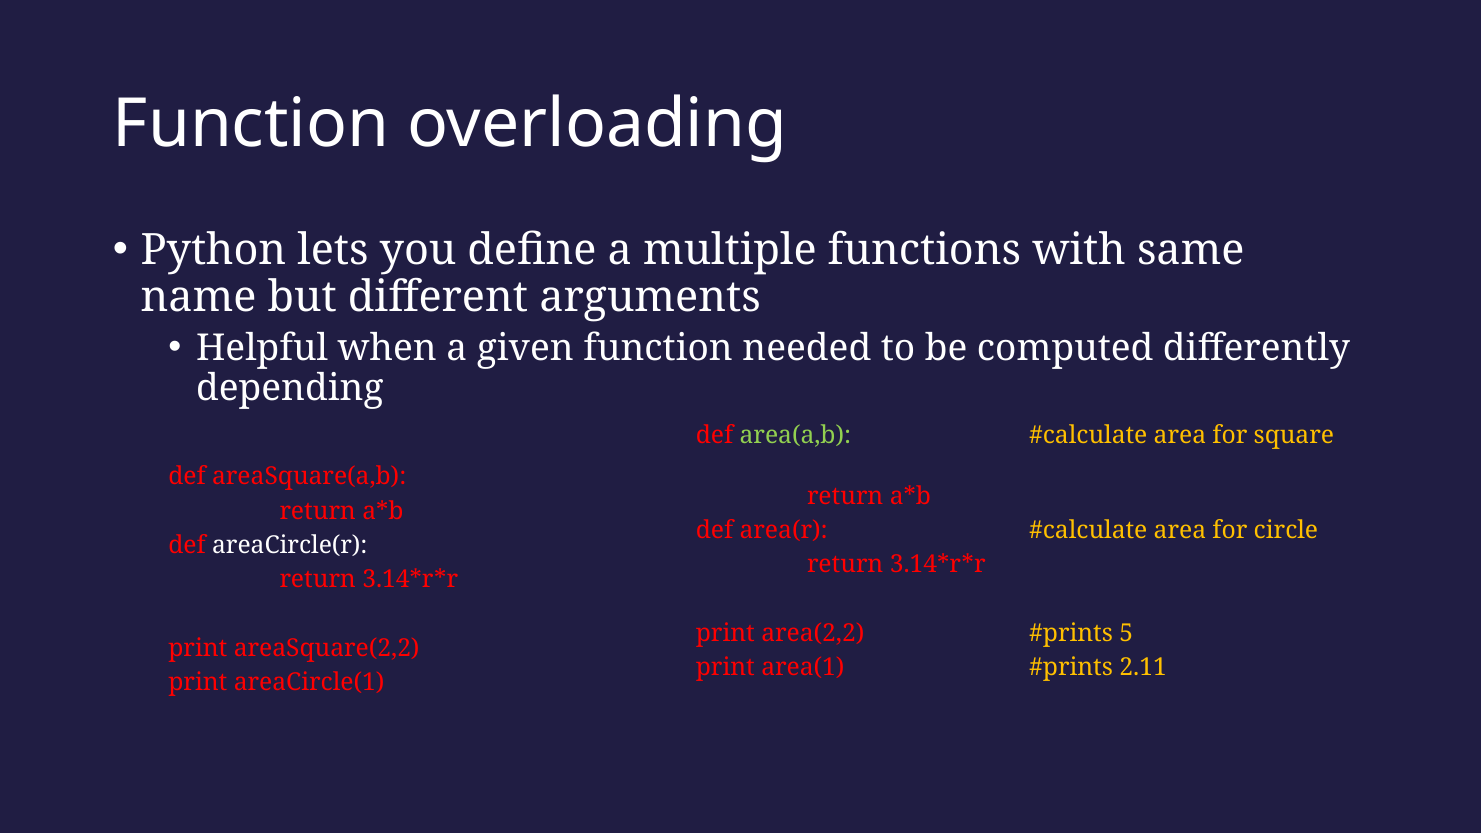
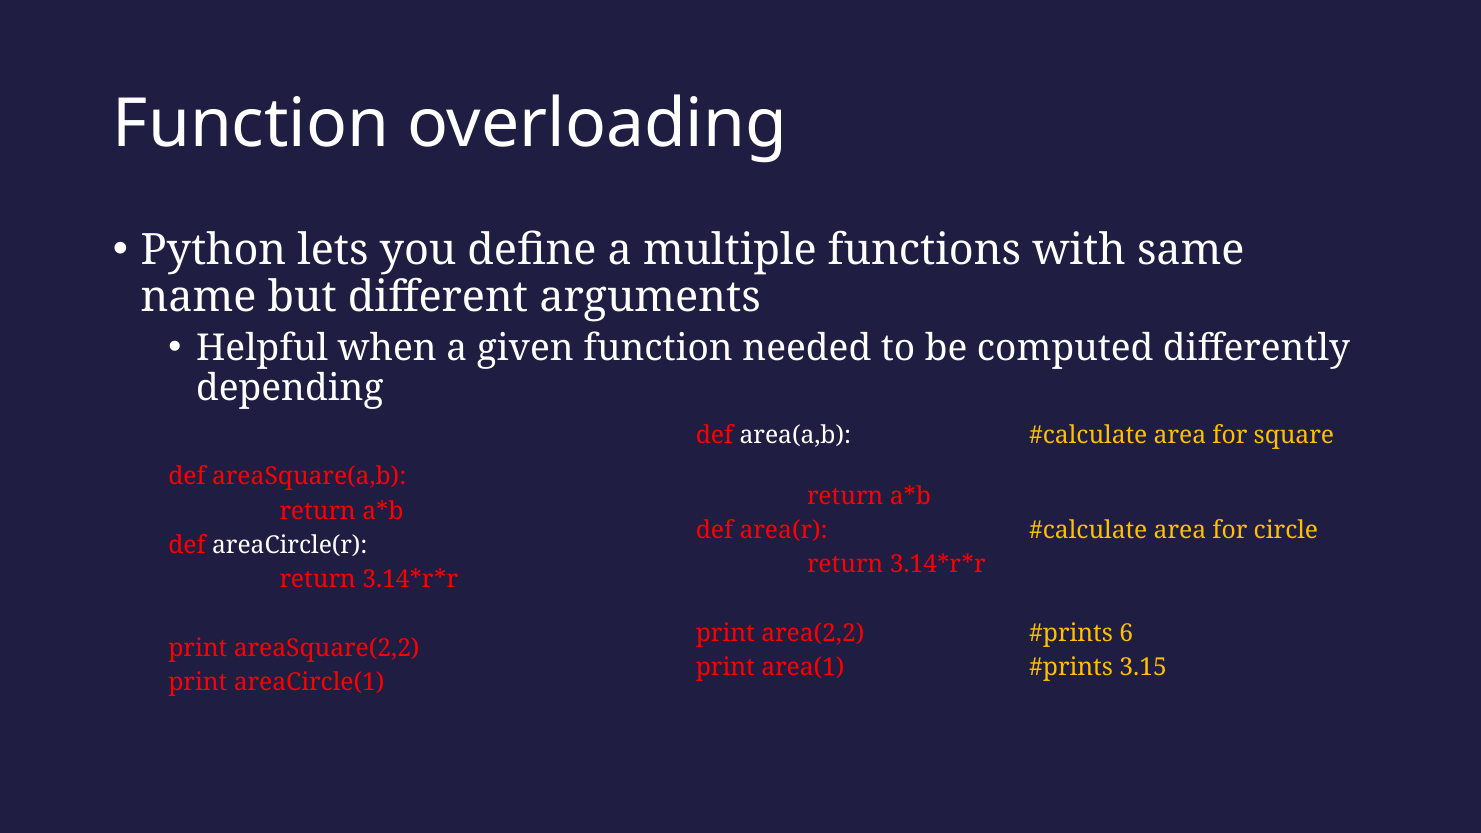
area(a,b colour: light green -> white (795, 435)
5: 5 -> 6 (1126, 633)
2.11: 2.11 -> 3.15 (1143, 667)
